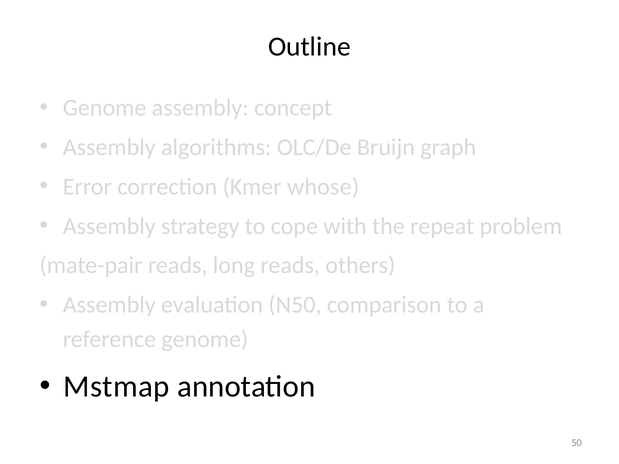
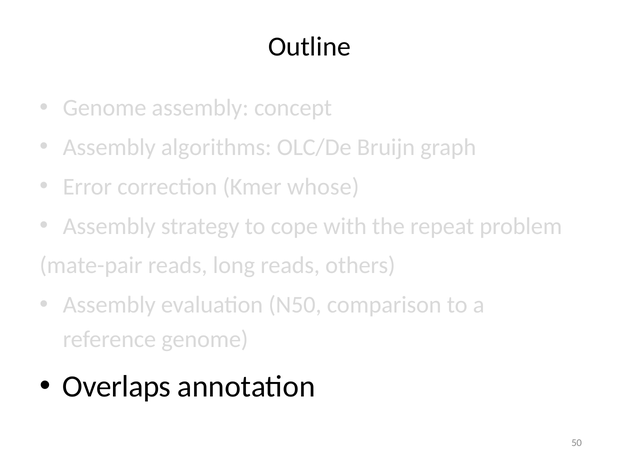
Mstmap: Mstmap -> Overlaps (117, 387)
